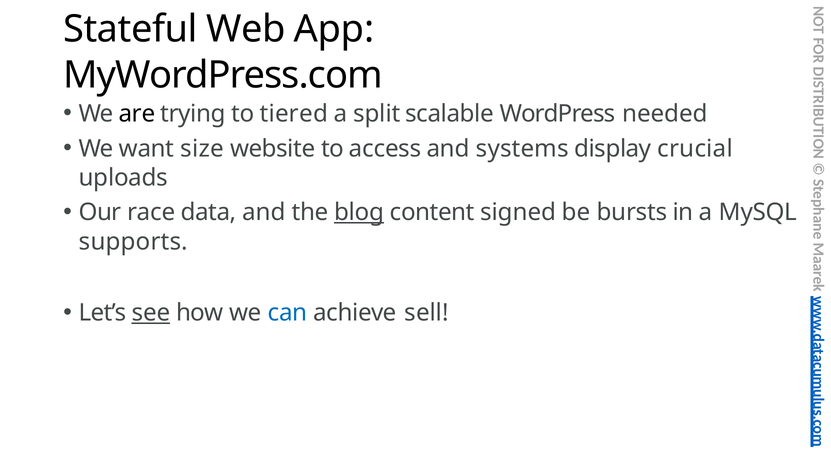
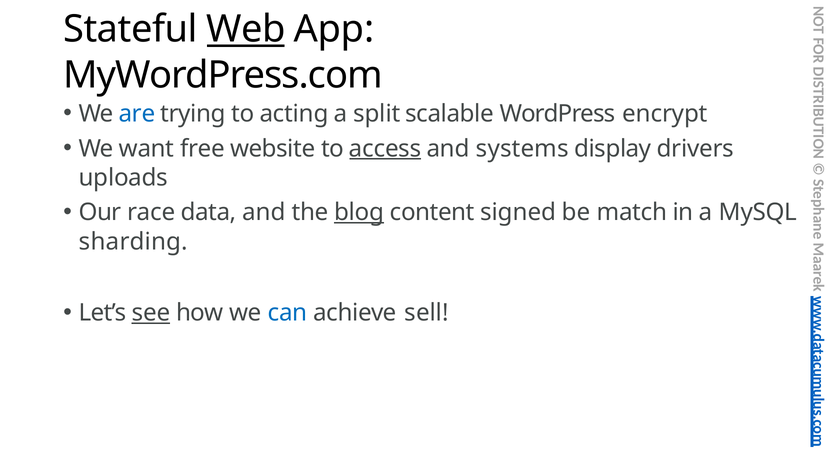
Web underline: none -> present (246, 29)
are colour: black -> blue (137, 114)
tiered: tiered -> acting (294, 114)
needed: needed -> encrypt (665, 114)
size: size -> free (203, 149)
access underline: none -> present (385, 149)
crucial: crucial -> drivers (695, 149)
bursts: bursts -> match (632, 213)
supports: supports -> sharding (133, 242)
